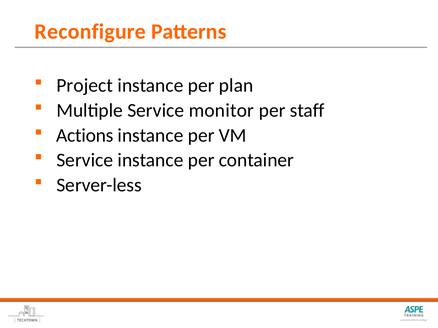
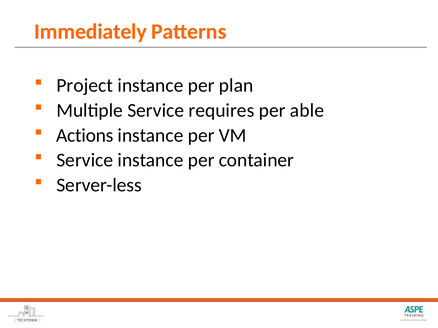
Reconfigure: Reconfigure -> Immediately (91, 32)
monitor: monitor -> requires (221, 111)
staff: staff -> able (307, 111)
